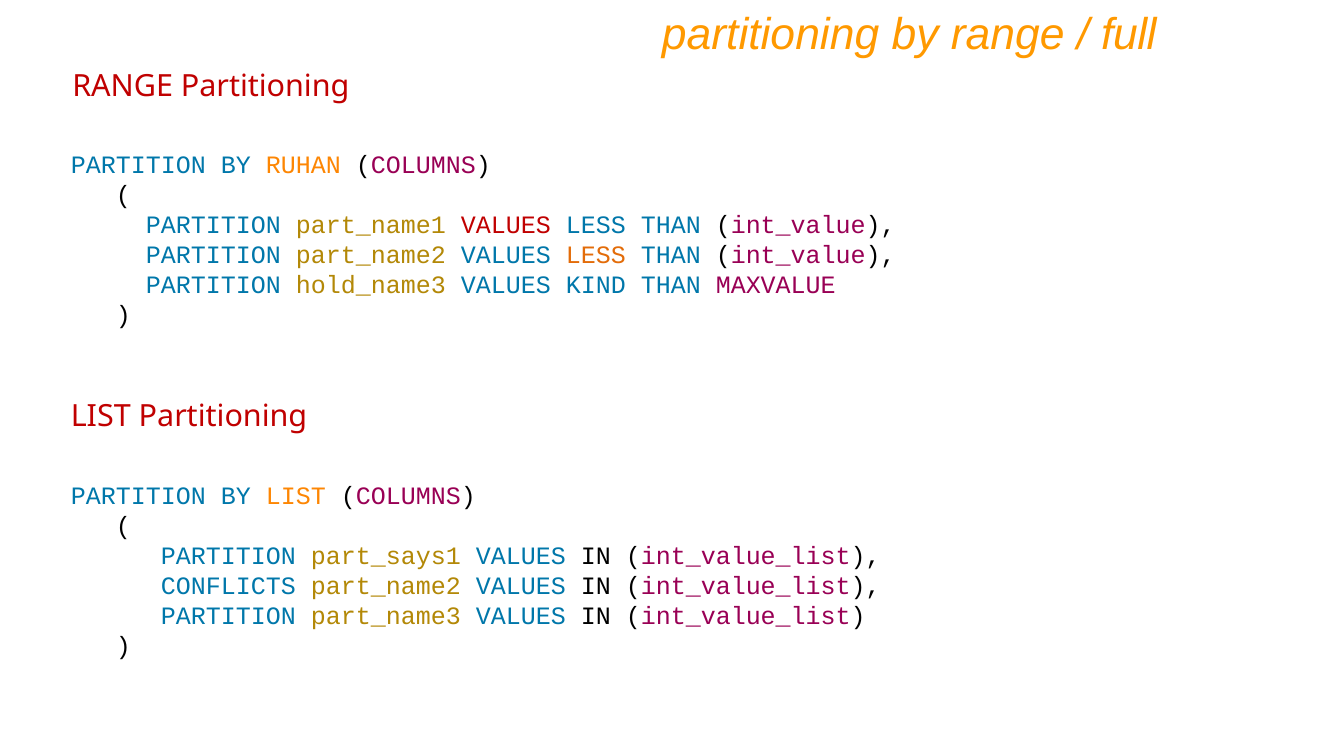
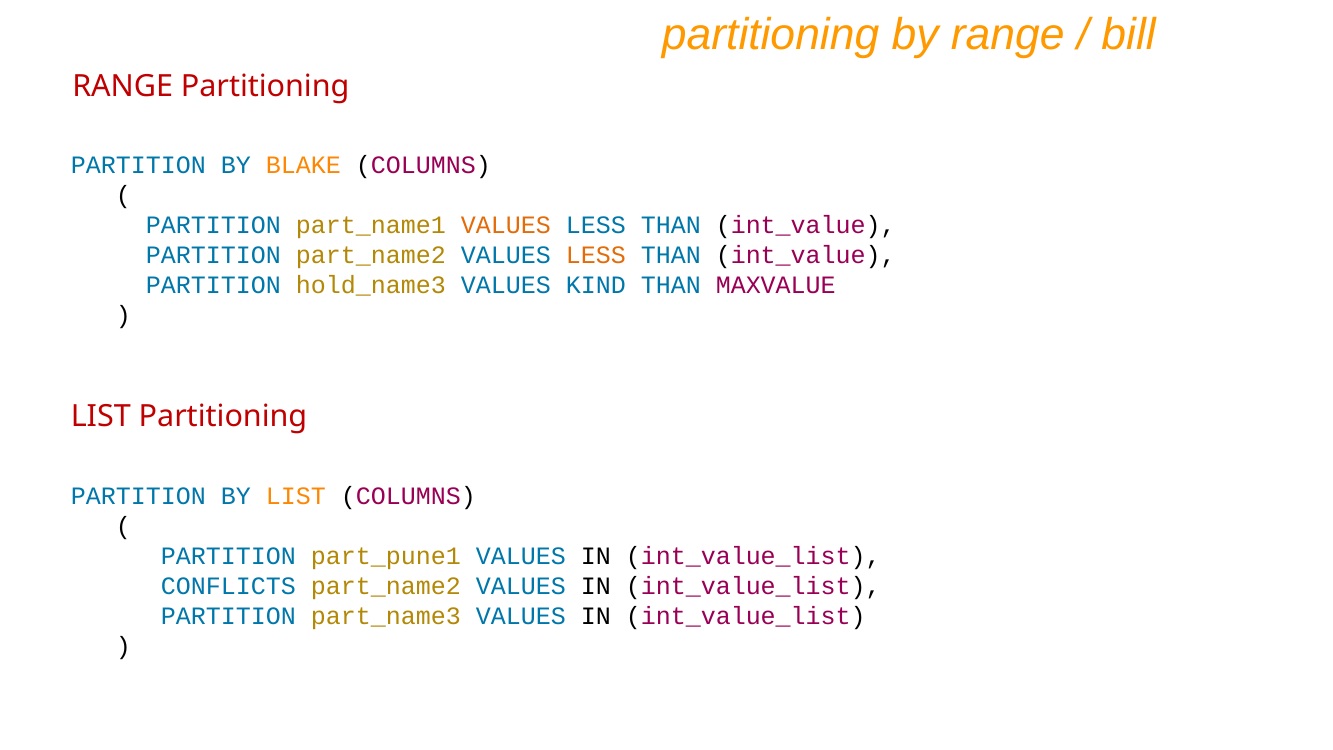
full: full -> bill (1129, 35)
RUHAN: RUHAN -> BLAKE (303, 165)
VALUES colour: red -> orange (506, 225)
part_says1: part_says1 -> part_pune1 (386, 556)
